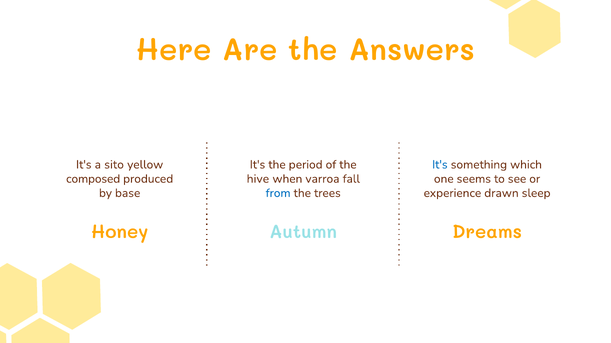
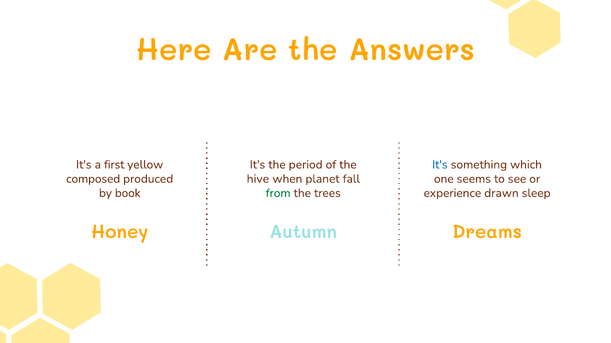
sito: sito -> first (114, 165)
varroa: varroa -> planet (322, 179)
base: base -> book (128, 193)
from colour: blue -> green (278, 193)
